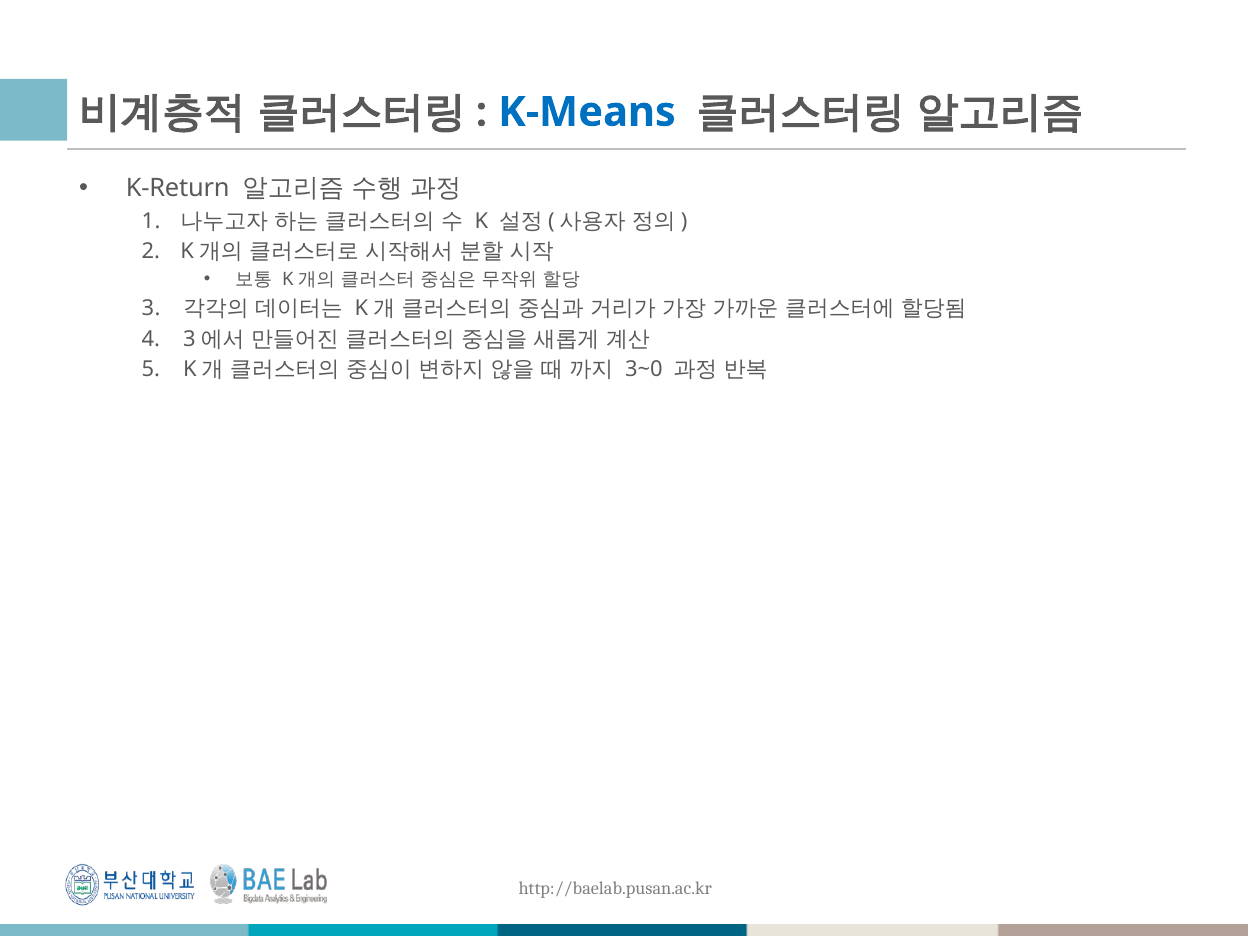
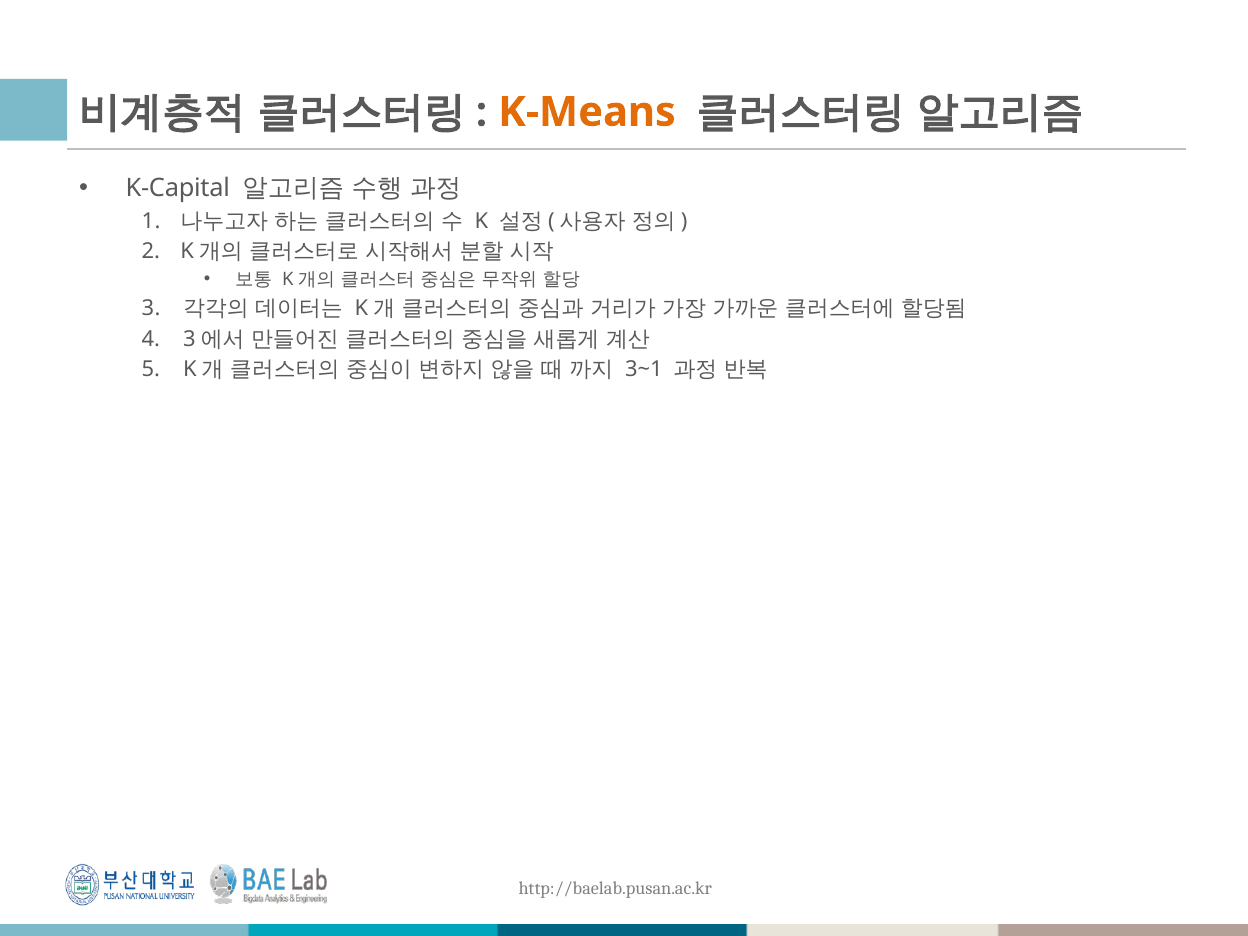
K-Means colour: blue -> orange (587, 112)
K-Return: K-Return -> K-Capital (178, 188)
3~0: 3~0 -> 3~1 (644, 370)
